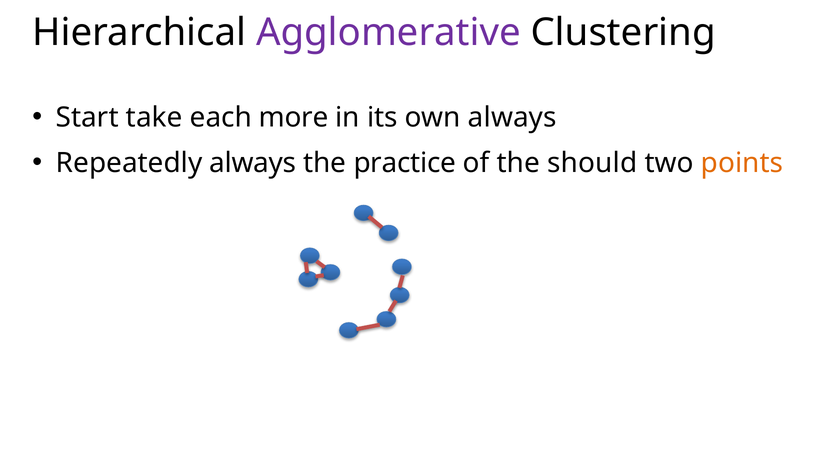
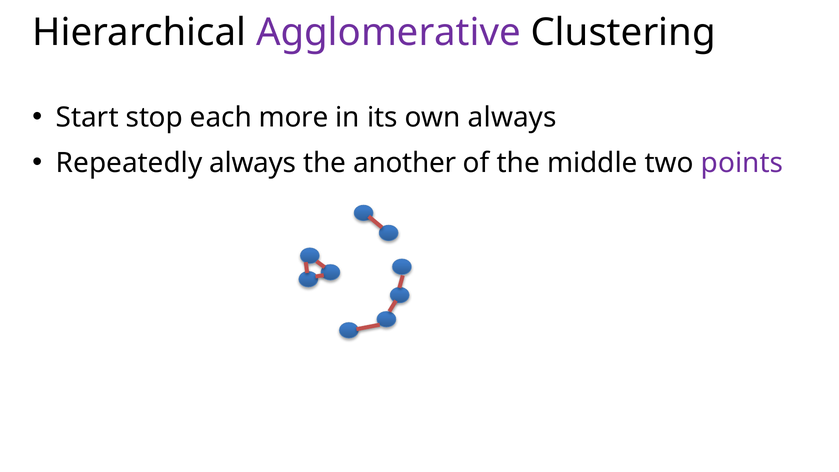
take: take -> stop (154, 117)
practice: practice -> another (405, 163)
should: should -> middle (592, 163)
points colour: orange -> purple (742, 163)
